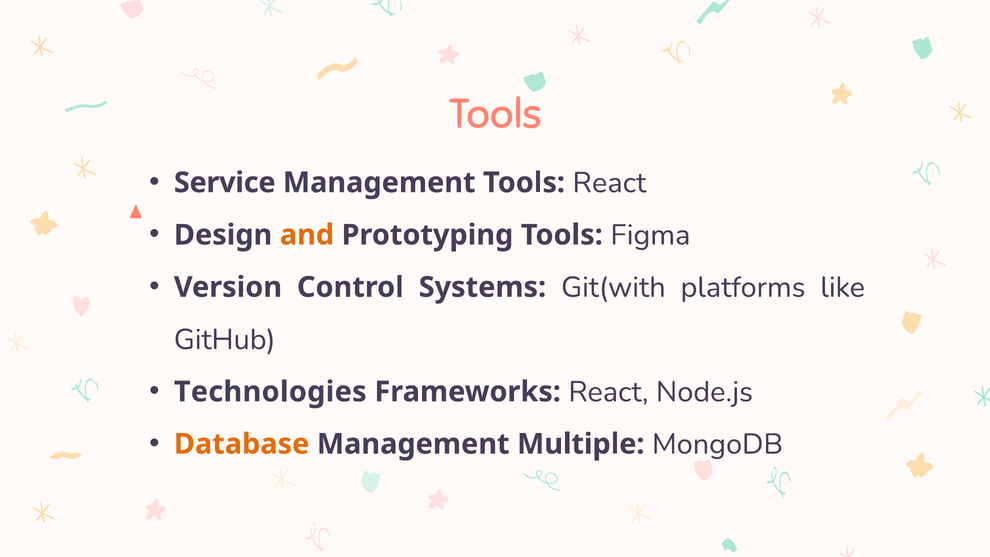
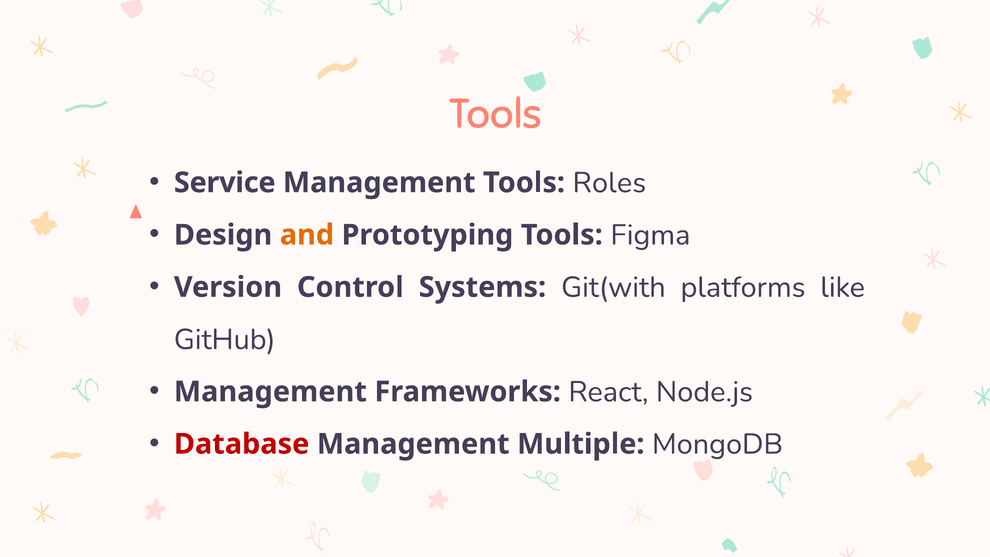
Tools React: React -> Roles (609, 183)
Technologies: Technologies -> Management (270, 392)
Database colour: orange -> red (242, 444)
